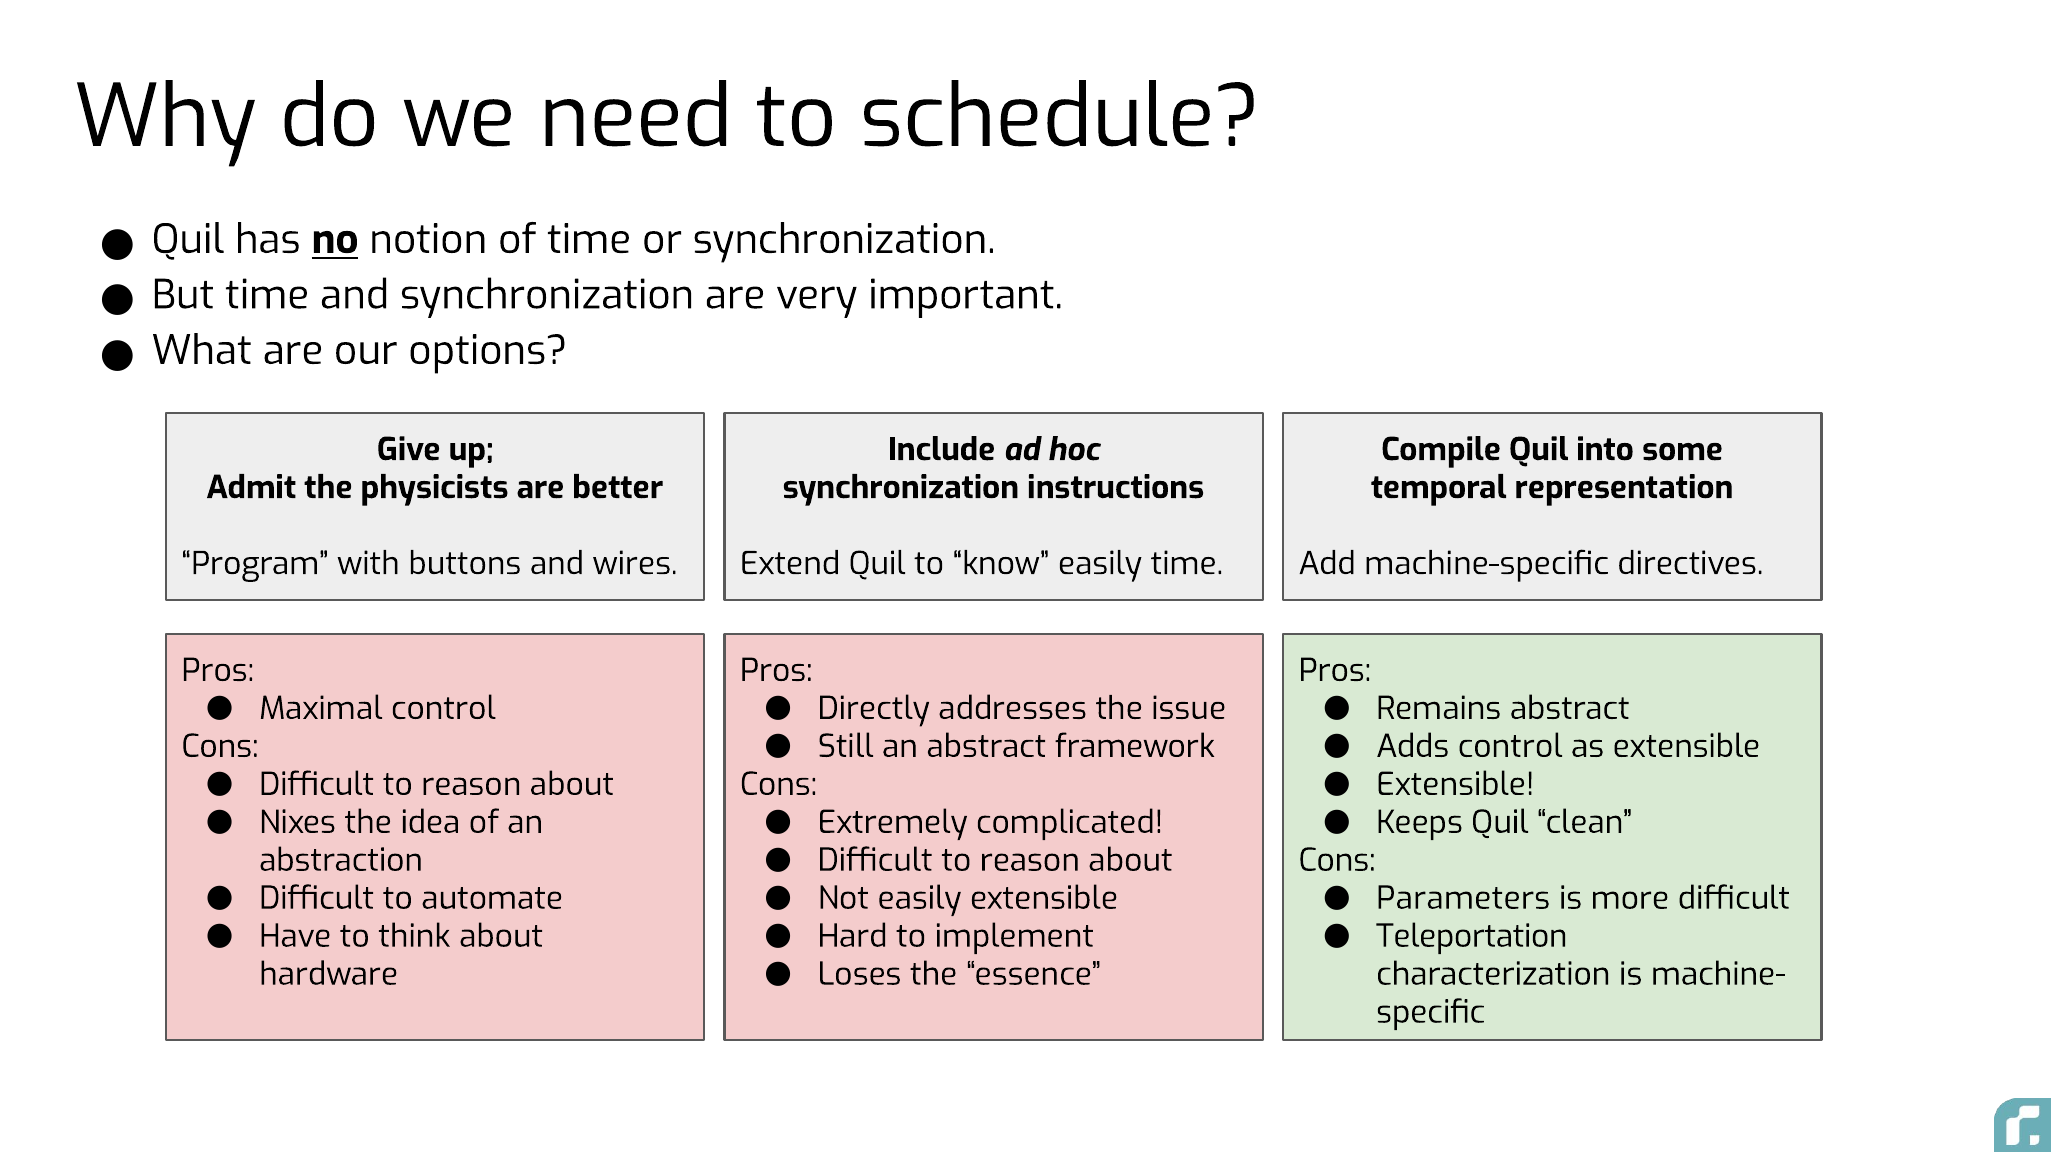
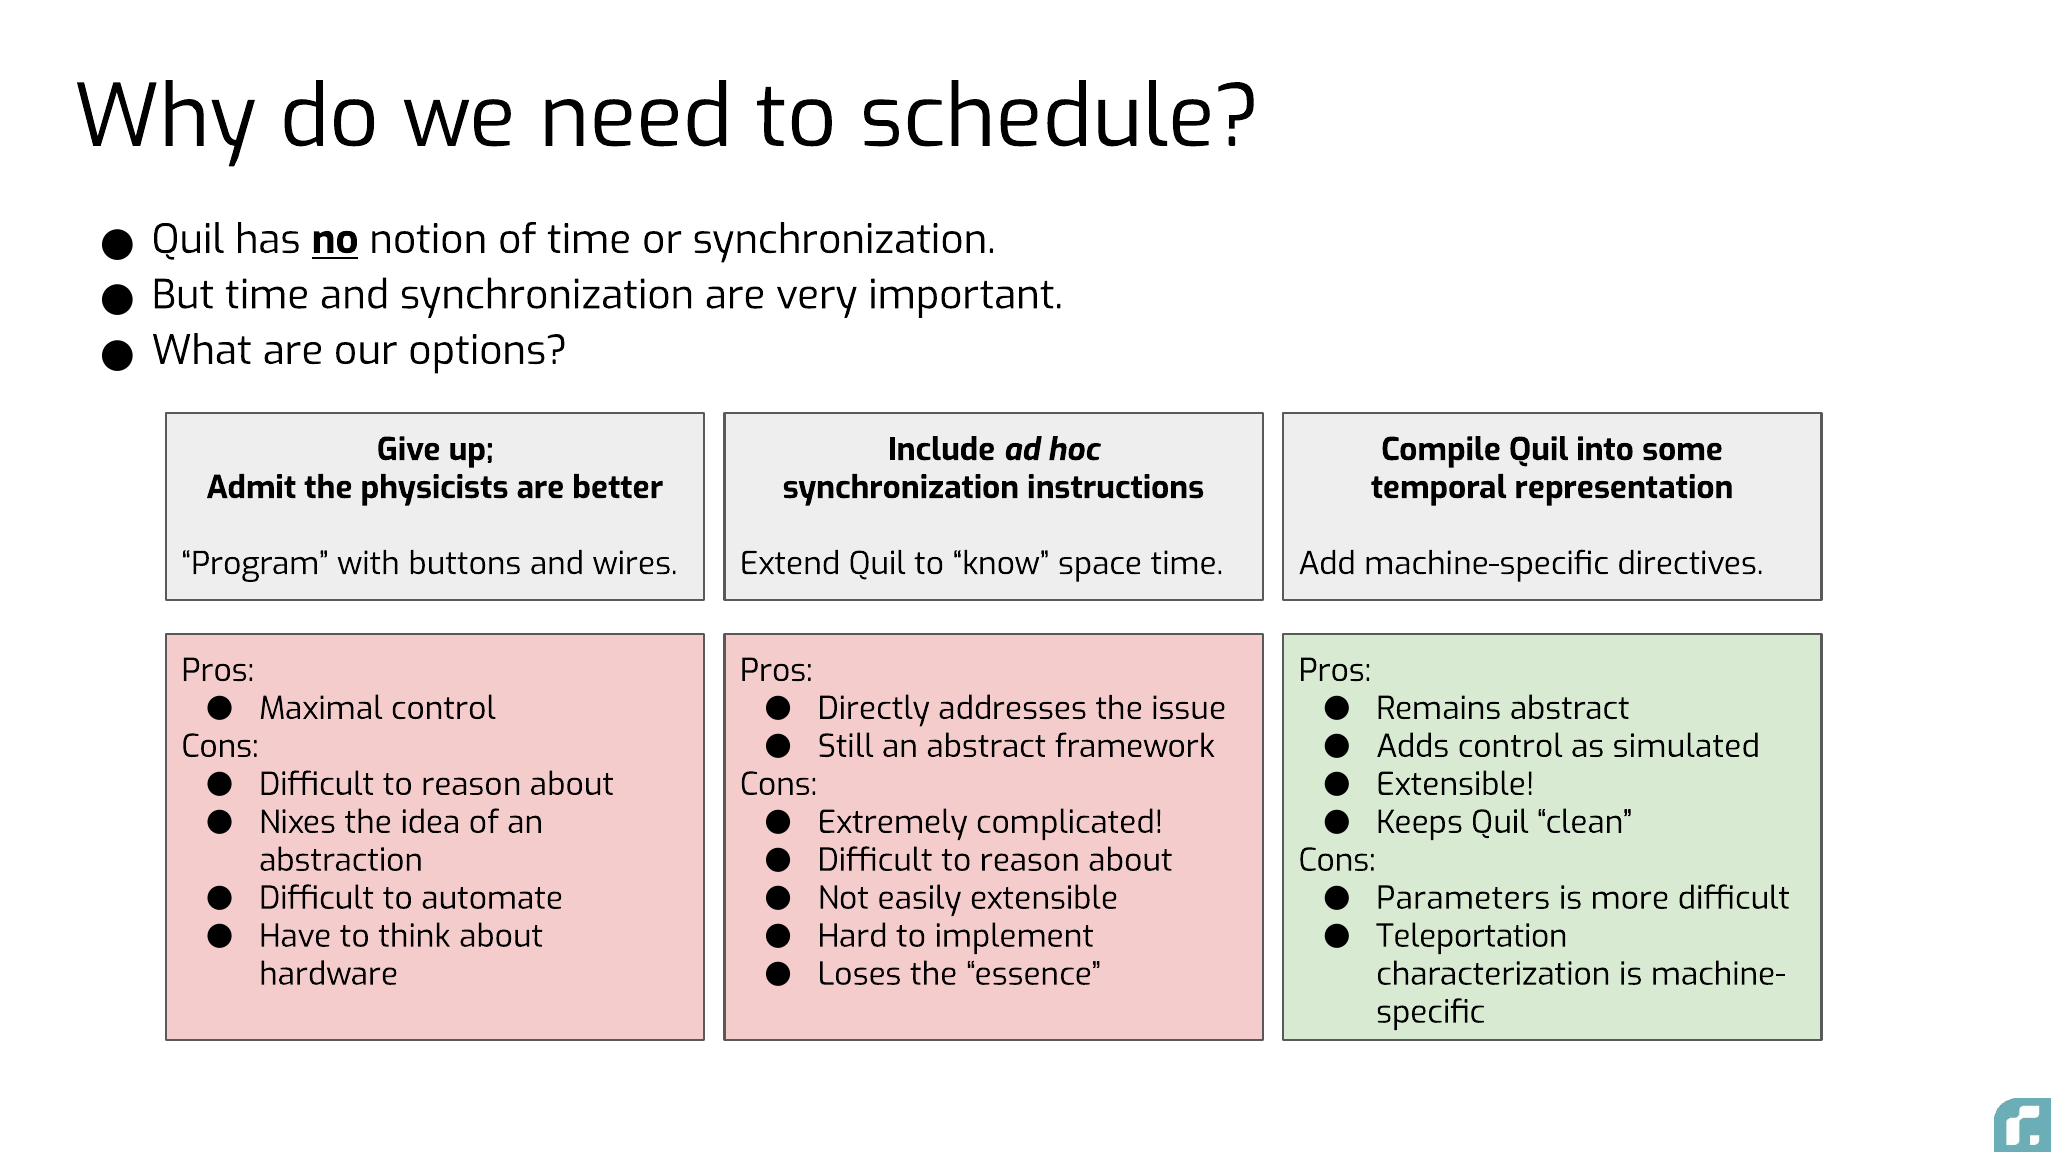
know easily: easily -> space (1100, 564)
as extensible: extensible -> simulated (1686, 746)
